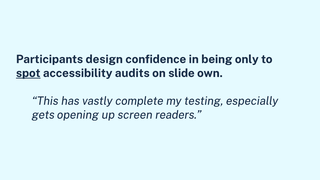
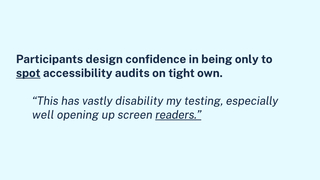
slide: slide -> tight (181, 73)
complete: complete -> disability (139, 101)
gets: gets -> well (43, 115)
readers underline: none -> present (178, 115)
